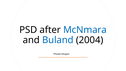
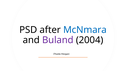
Buland colour: blue -> purple (58, 40)
